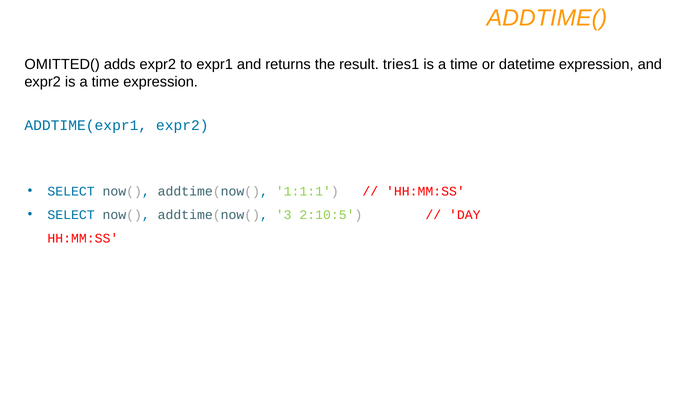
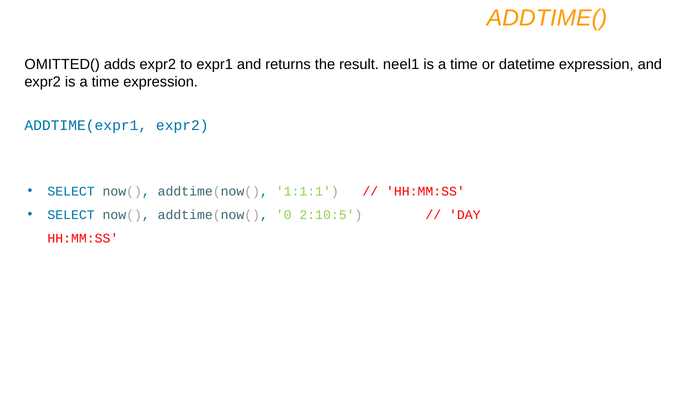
tries1: tries1 -> neel1 (401, 64)
3: 3 -> 0 (284, 215)
